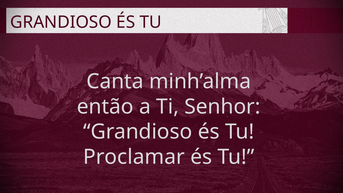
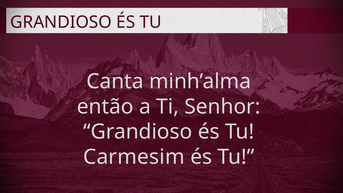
Proclamar: Proclamar -> Carmesim (134, 157)
